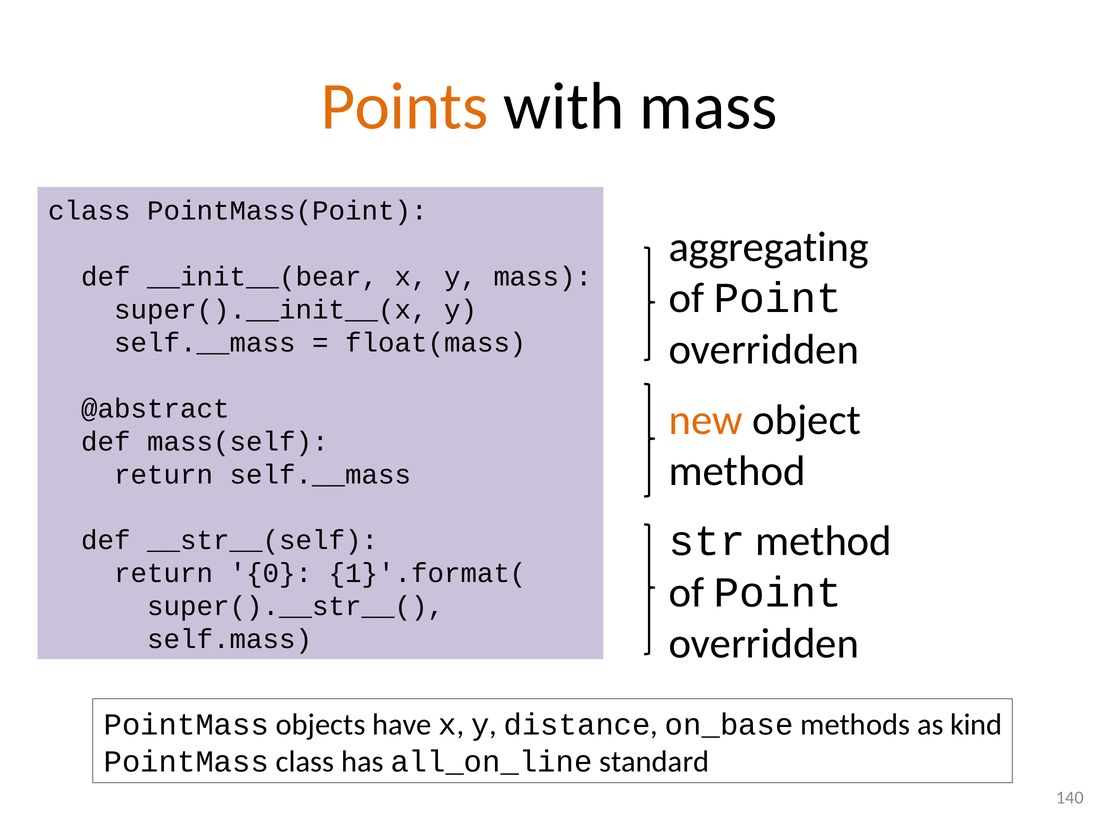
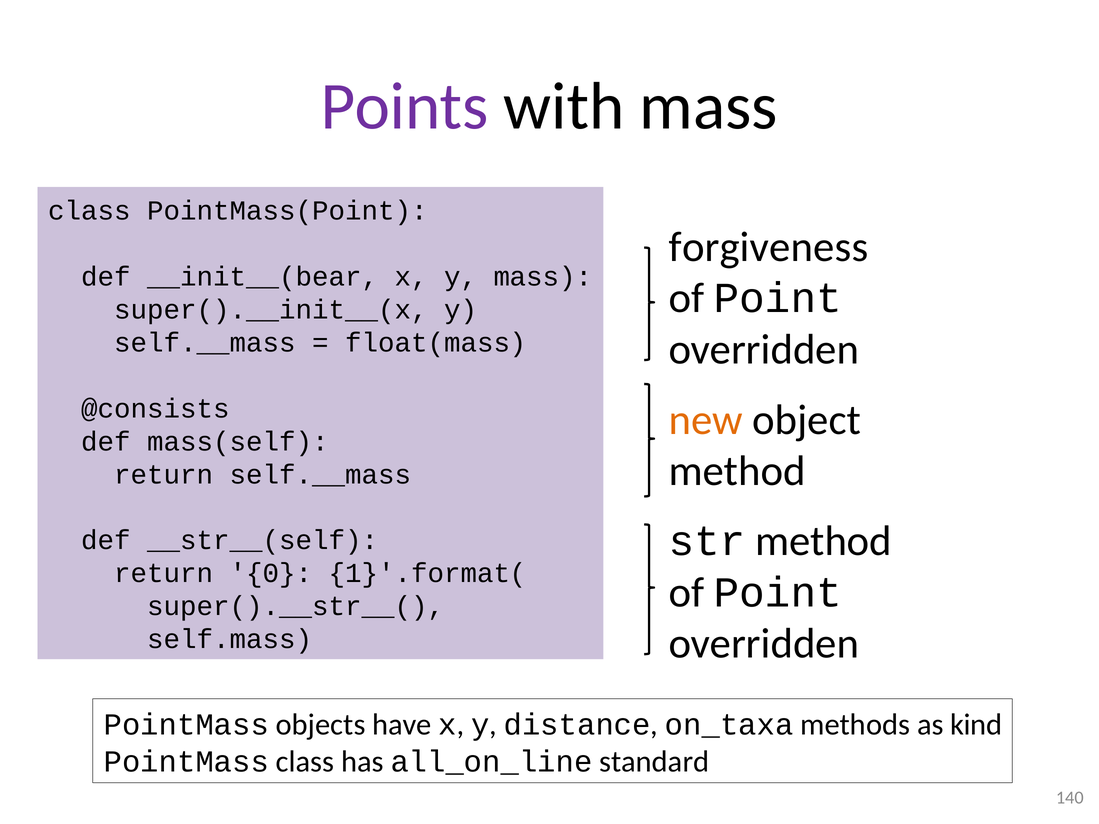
Points colour: orange -> purple (404, 106)
aggregating: aggregating -> forgiveness (769, 247)
@abstract: @abstract -> @consists (156, 409)
on_base: on_base -> on_taxa (729, 725)
